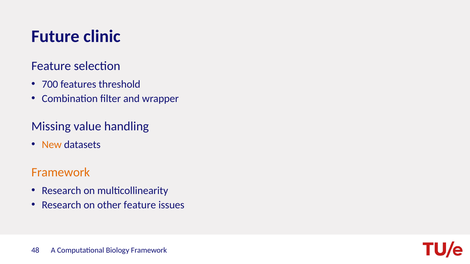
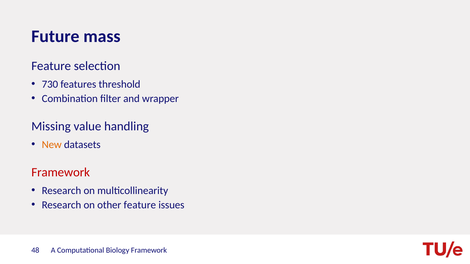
clinic: clinic -> mass (102, 36)
700: 700 -> 730 (50, 84)
Framework colour: orange -> red (61, 173)
